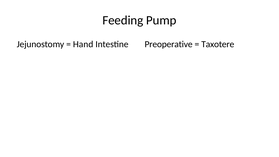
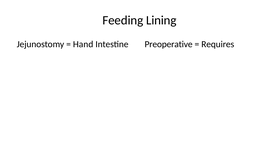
Pump: Pump -> Lining (161, 20)
Taxotere: Taxotere -> Requires (218, 44)
